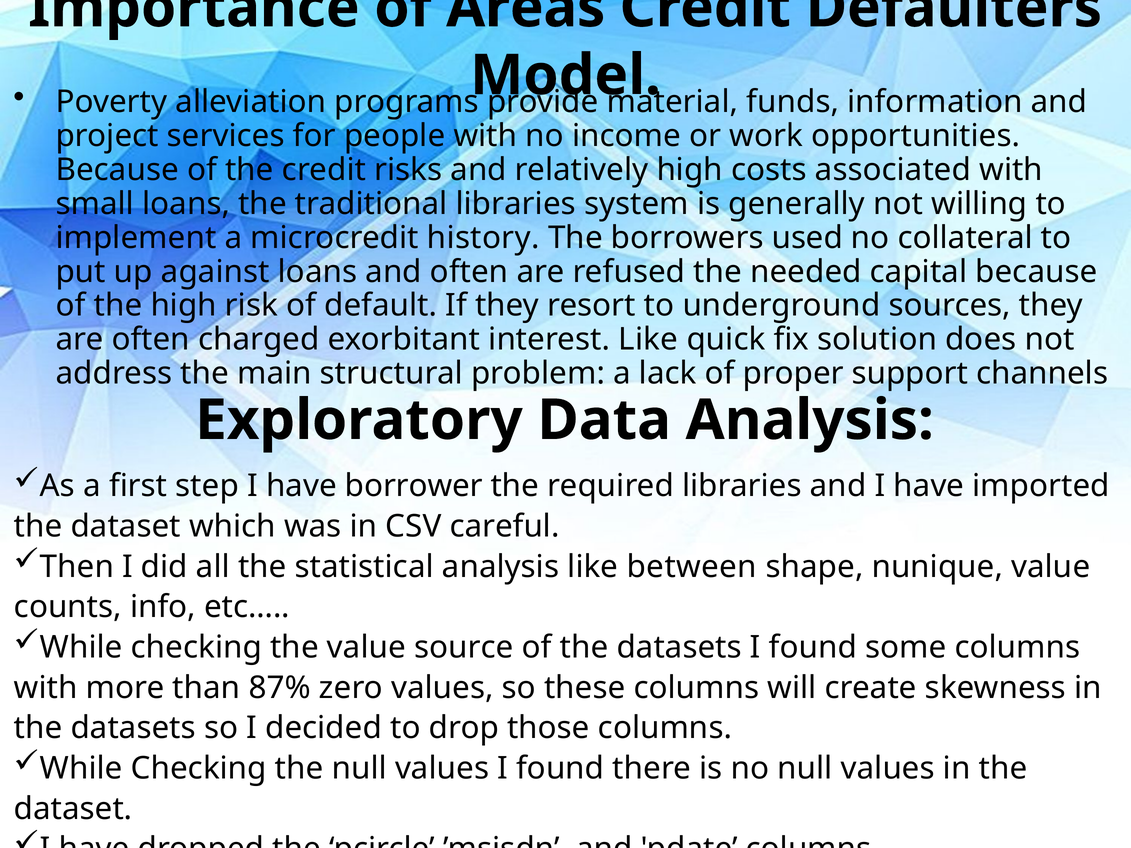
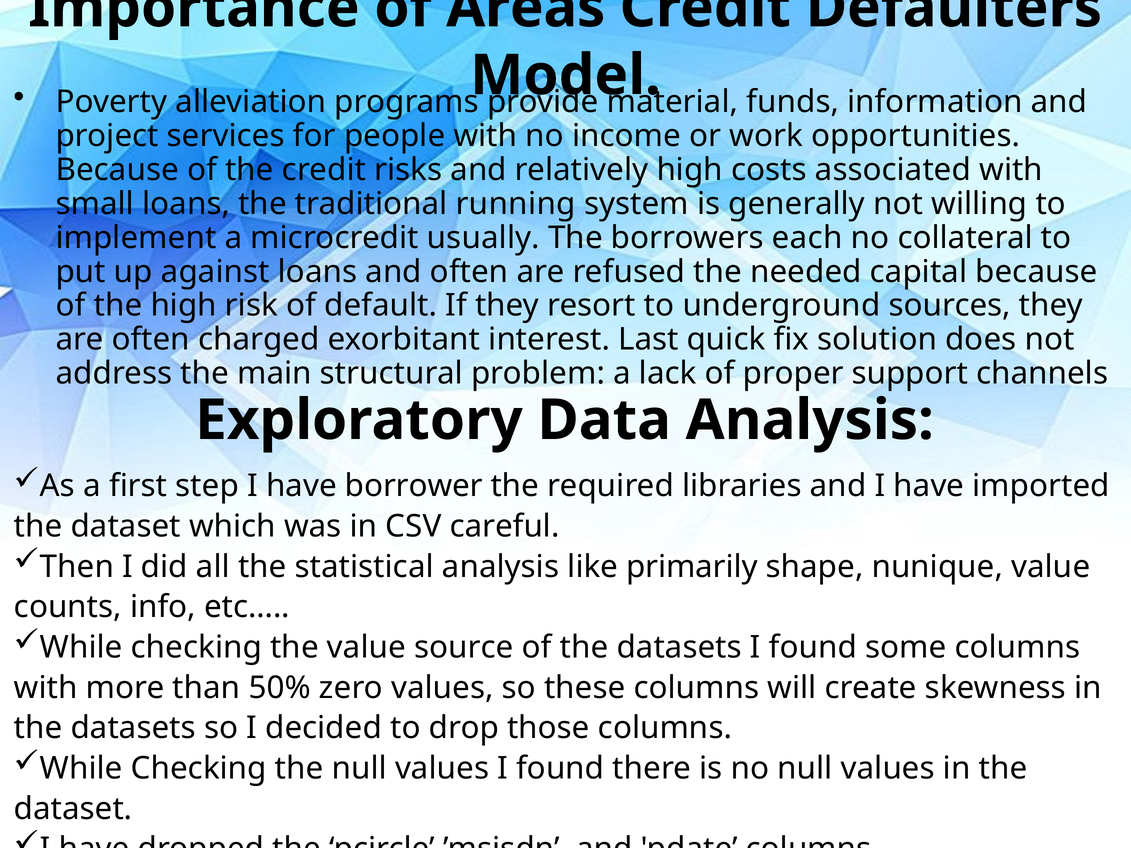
traditional libraries: libraries -> running (516, 204)
history: history -> usually (483, 238)
used: used -> each (807, 238)
interest Like: Like -> Last (648, 340)
between: between -> primarily (692, 567)
87%: 87% -> 50% (280, 688)
